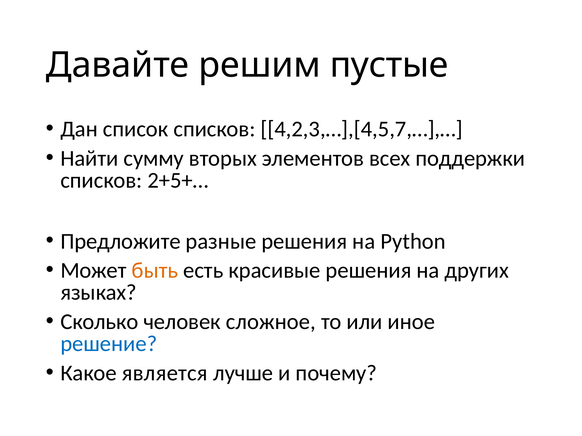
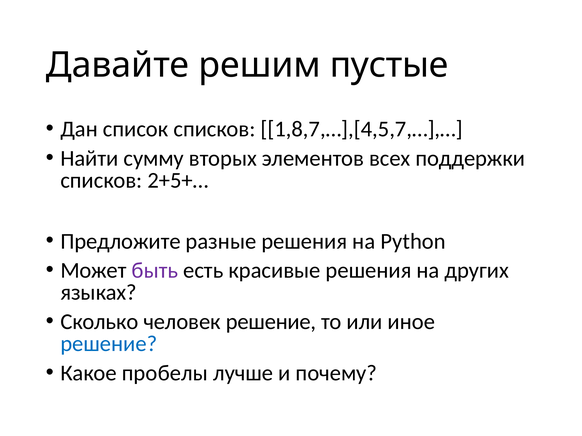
4,2,3,…],[4,5,7,…],…: 4,2,3,…],[4,5,7,…],… -> 1,8,7,…],[4,5,7,…],… (362, 129)
быть colour: orange -> purple (155, 271)
человек сложное: сложное -> решение (271, 322)
является: является -> пробелы (165, 373)
